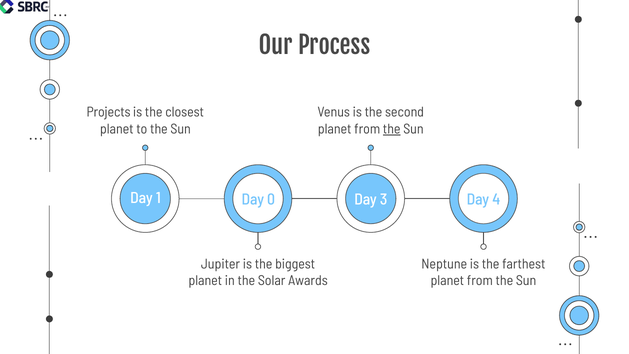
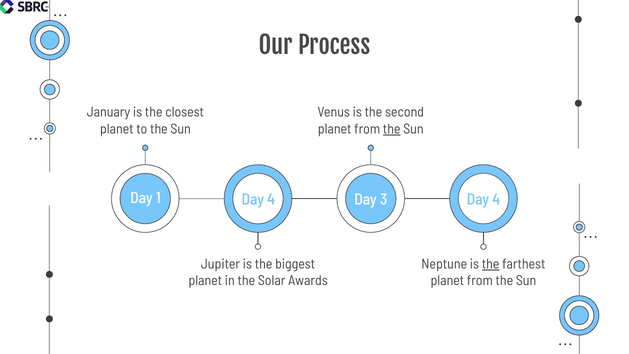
Projects: Projects -> January (108, 112)
1 Day 0: 0 -> 4 (271, 200)
the underline: none -> present (491, 264)
